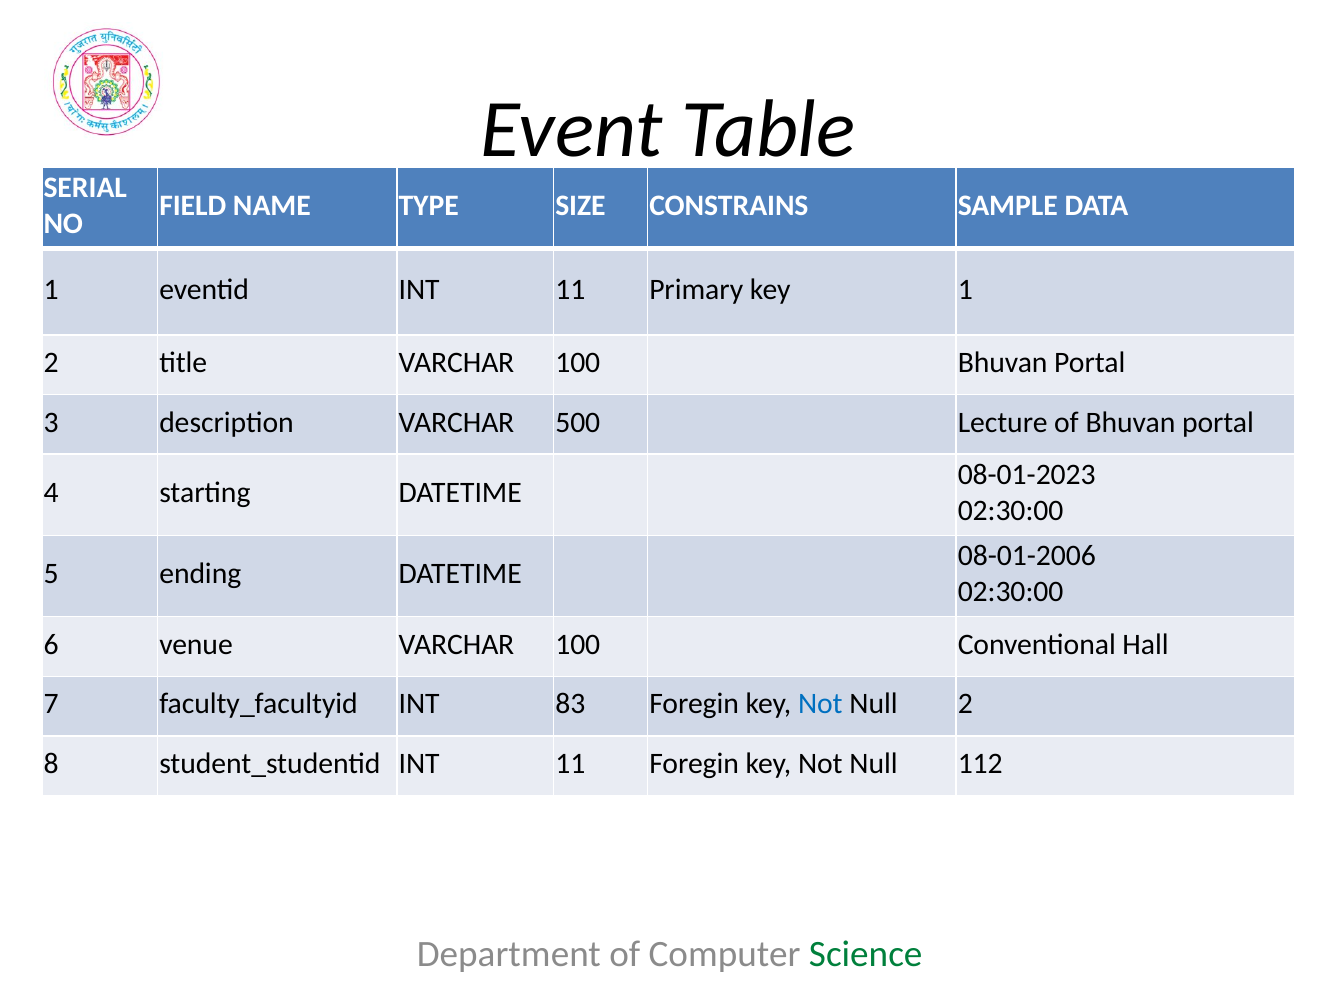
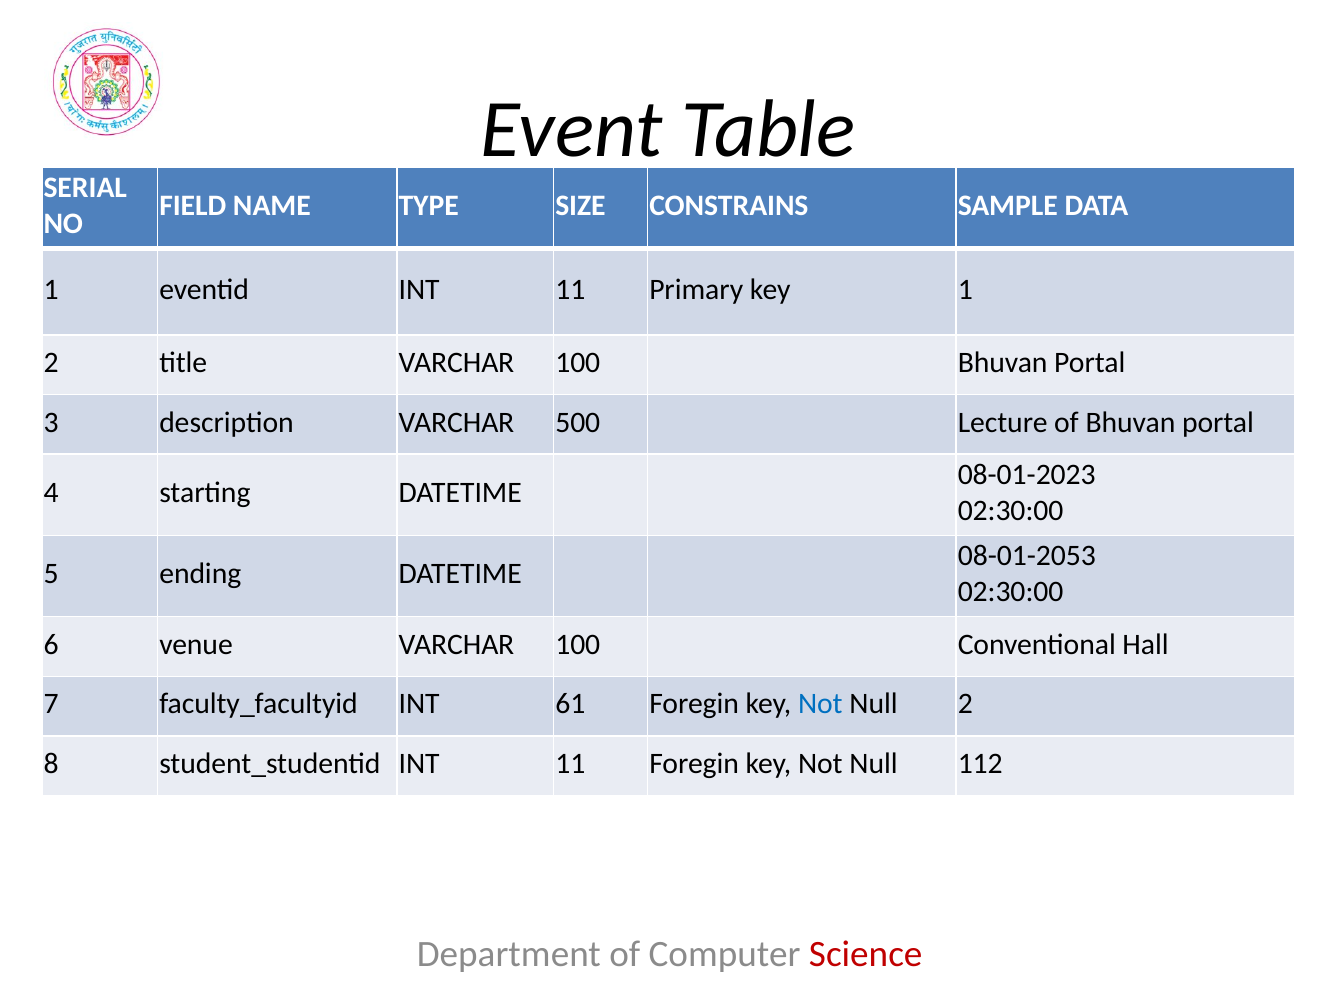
08-01-2006: 08-01-2006 -> 08-01-2053 (1027, 556)
83: 83 -> 61 (570, 704)
Science colour: green -> red (866, 954)
